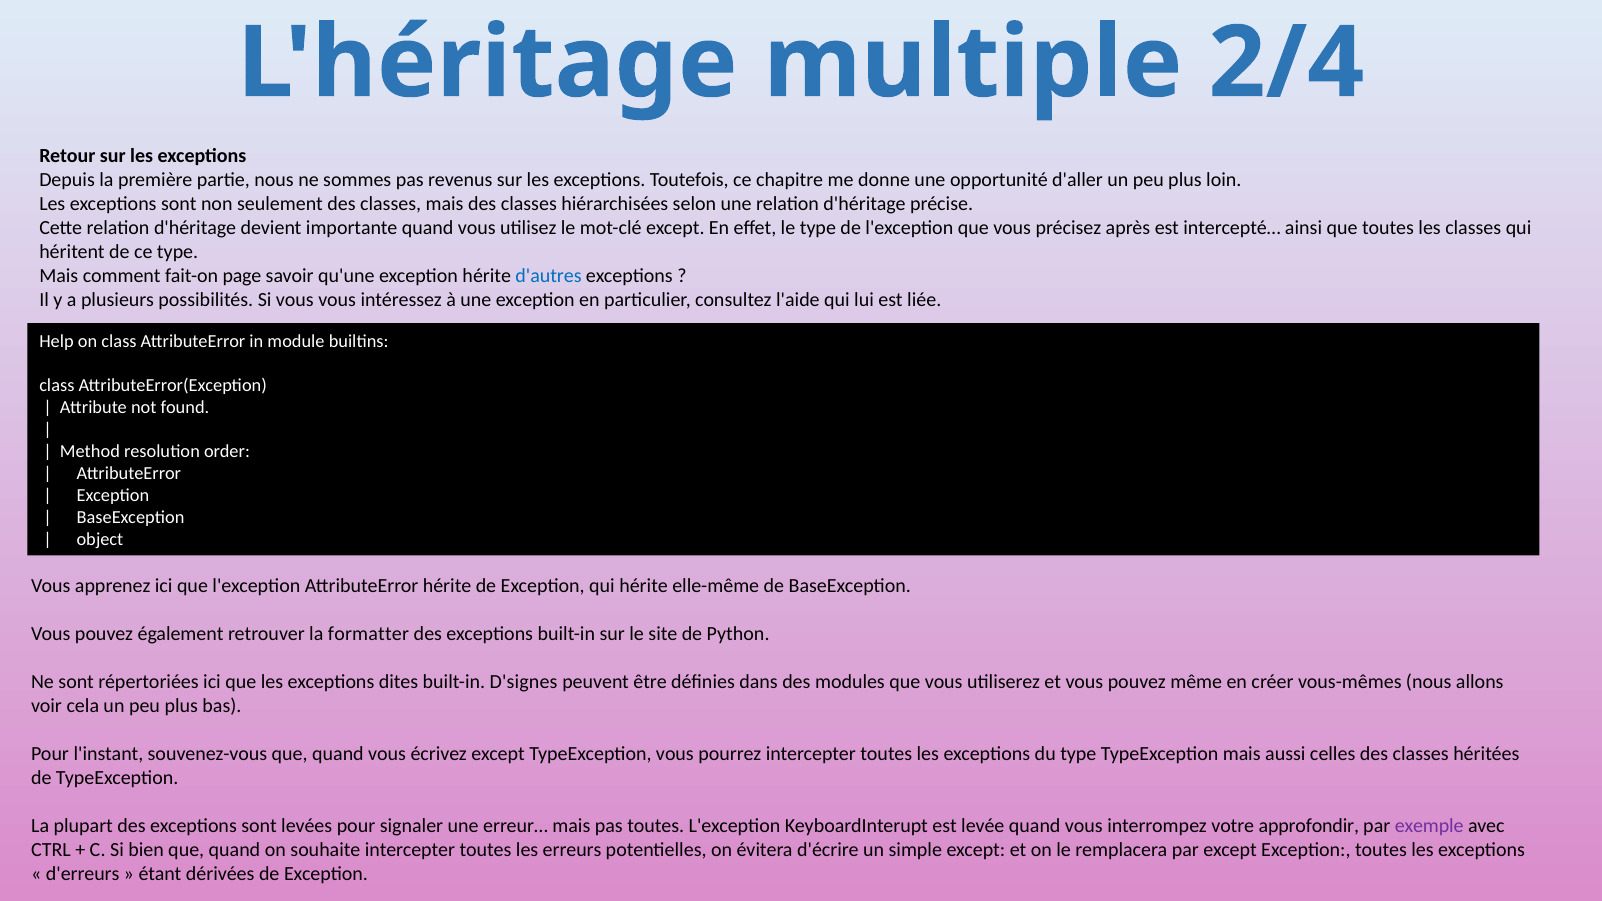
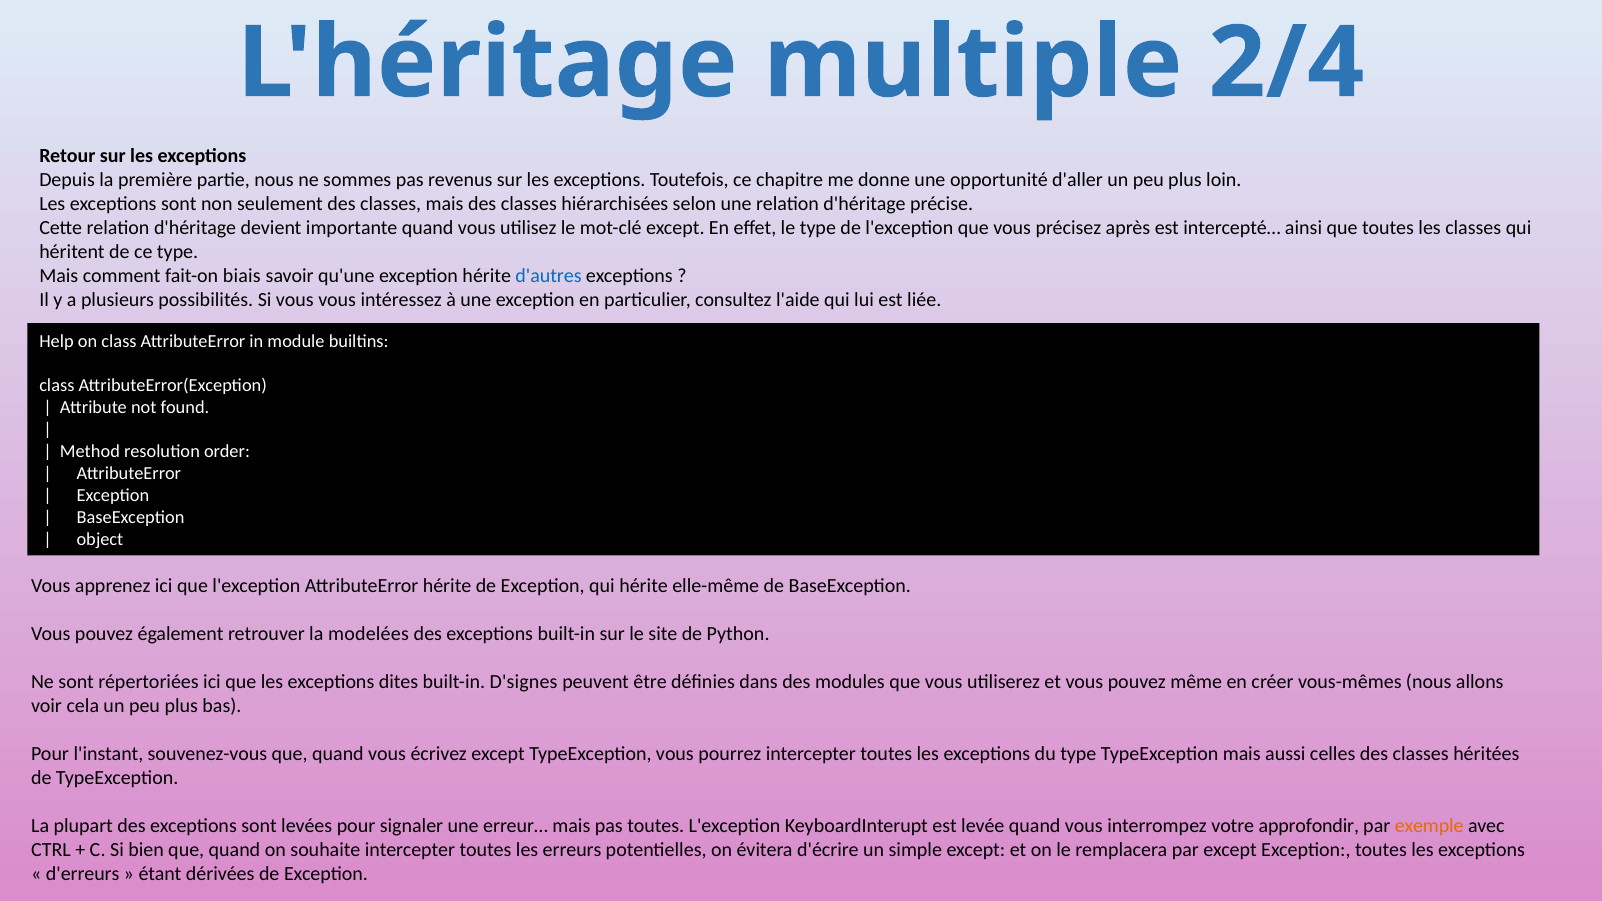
page: page -> biais (242, 276)
formatter: formatter -> modelées (369, 634)
exemple colour: purple -> orange (1429, 826)
